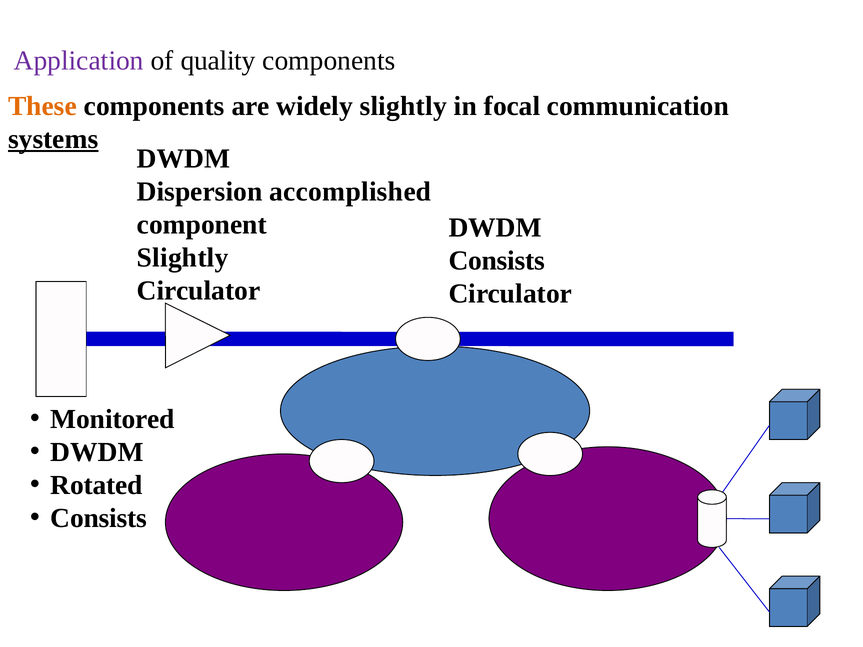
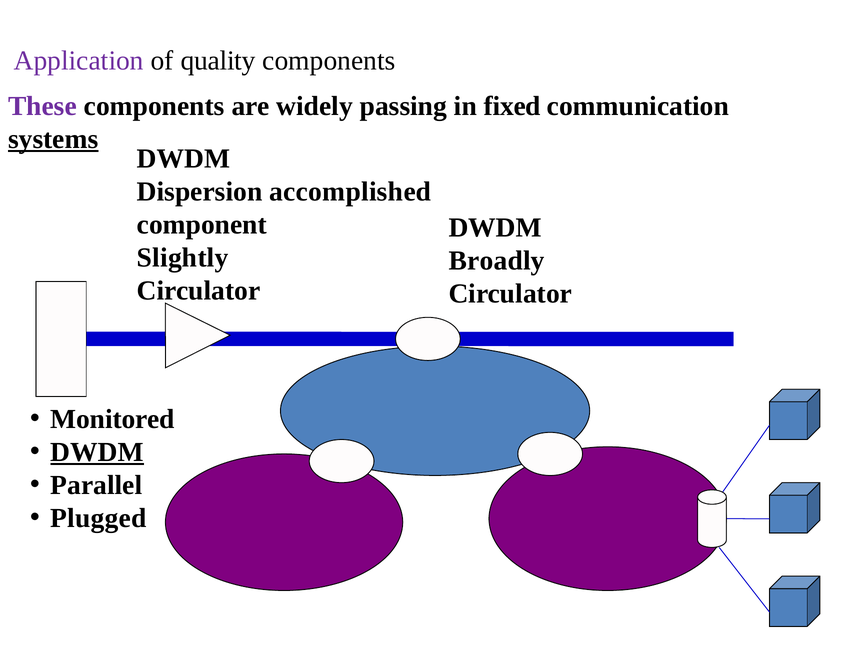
These colour: orange -> purple (42, 106)
widely slightly: slightly -> passing (403, 106)
focal: focal -> fixed (512, 106)
Consists: Consists -> Broadly (497, 261)
DWDM underline: none -> present (97, 452)
Rotated: Rotated -> Parallel (96, 485)
Consists: Consists -> Plugged (99, 518)
